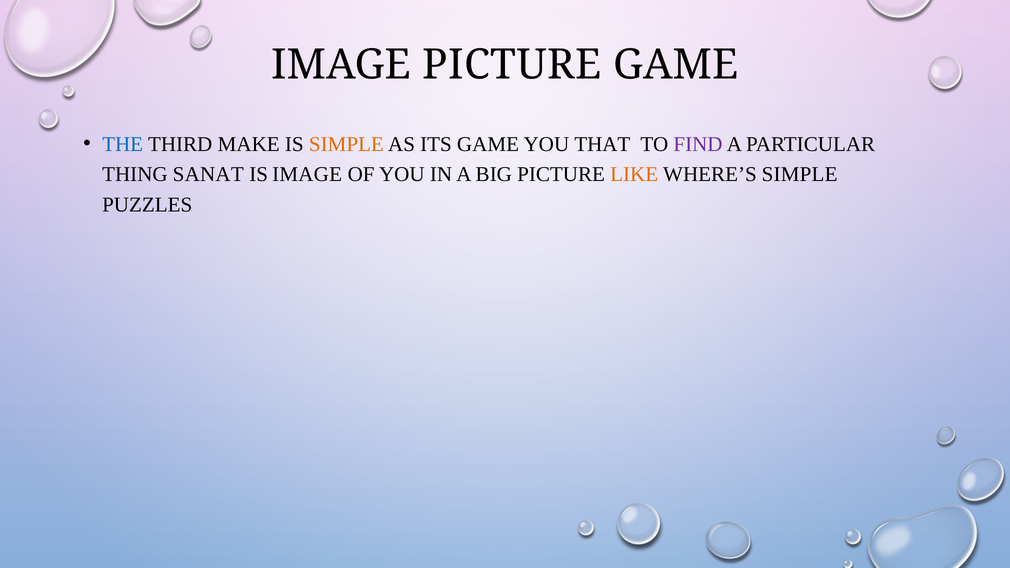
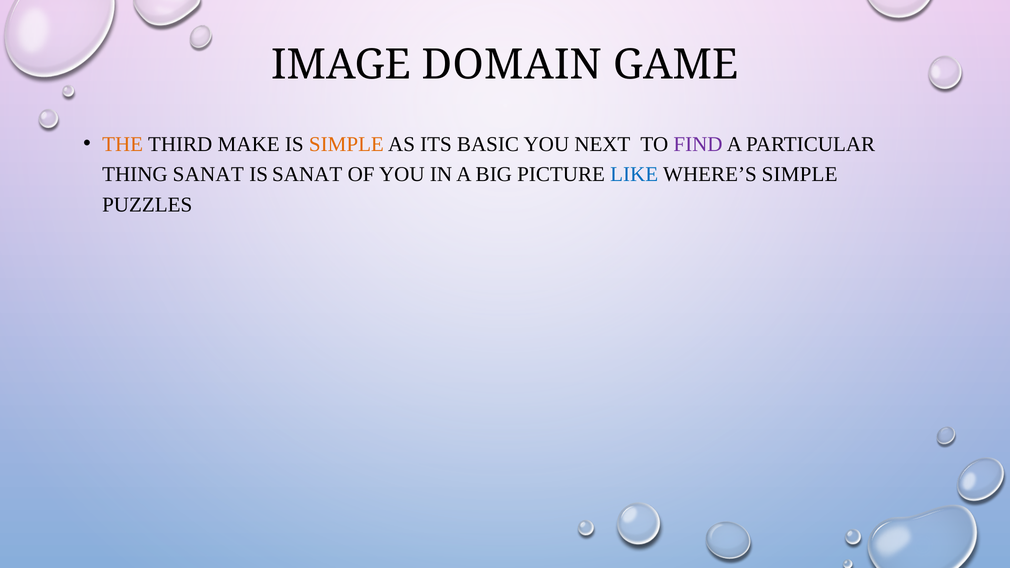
IMAGE PICTURE: PICTURE -> DOMAIN (512, 65)
THE colour: blue -> orange (123, 144)
ITS GAME: GAME -> BASIC (488, 144)
THAT: THAT -> NEXT (602, 144)
IS IMAGE: IMAGE -> SANAT (307, 174)
LIKE colour: orange -> blue (634, 174)
